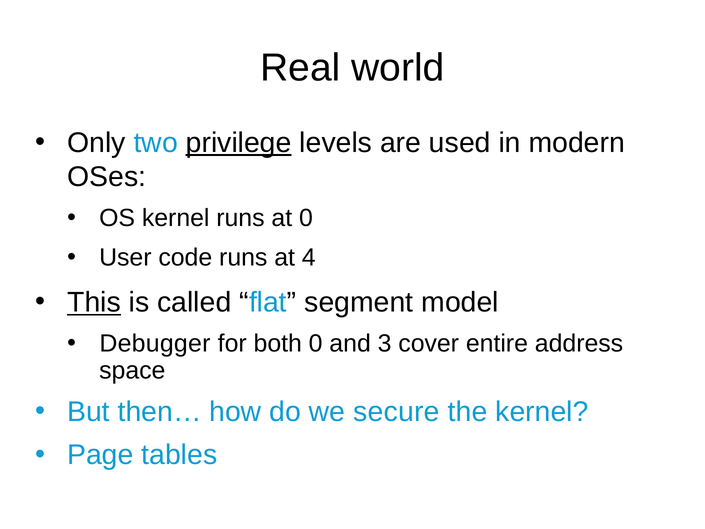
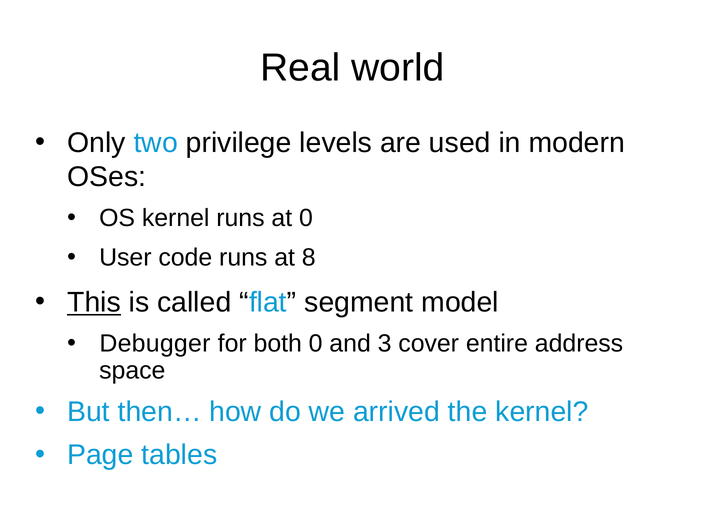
privilege underline: present -> none (239, 143)
4: 4 -> 8 (309, 257)
secure: secure -> arrived (397, 411)
